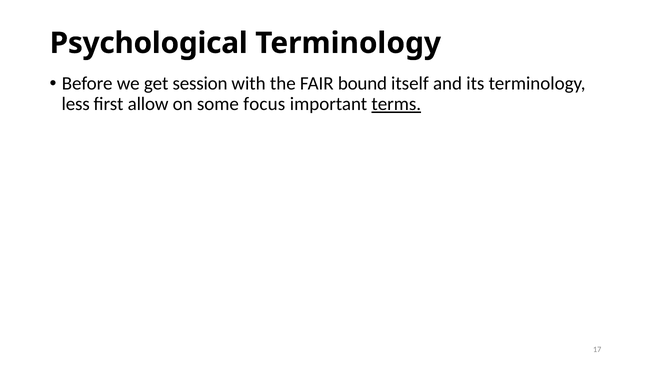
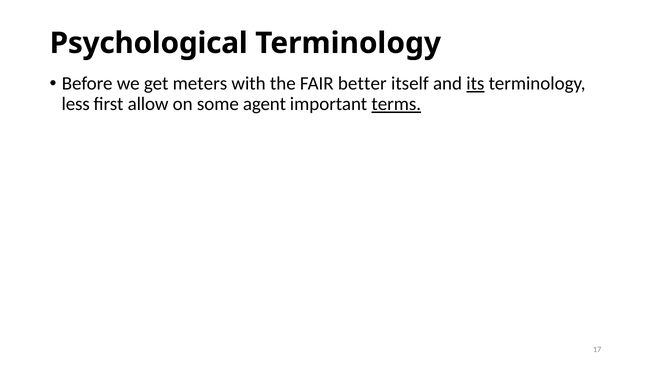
session: session -> meters (200, 84)
bound: bound -> better (362, 84)
its underline: none -> present (475, 84)
focus: focus -> agent (264, 104)
